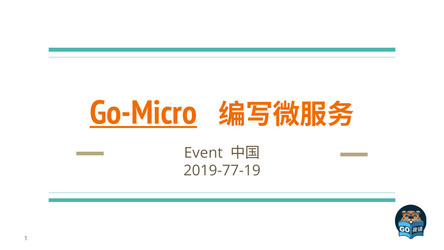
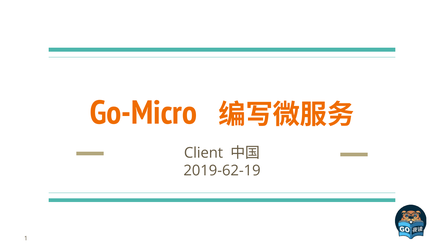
Go-Micro underline: present -> none (143, 113)
Event: Event -> Client (204, 153)
2019-77-19: 2019-77-19 -> 2019-62-19 (222, 171)
